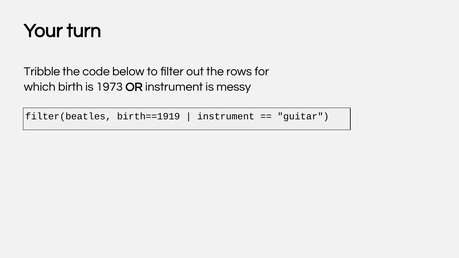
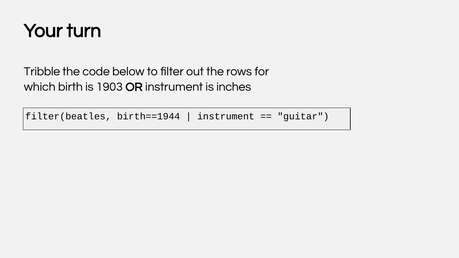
1973: 1973 -> 1903 (109, 87)
messy: messy -> inches (234, 87)
birth==1919: birth==1919 -> birth==1944 (149, 116)
